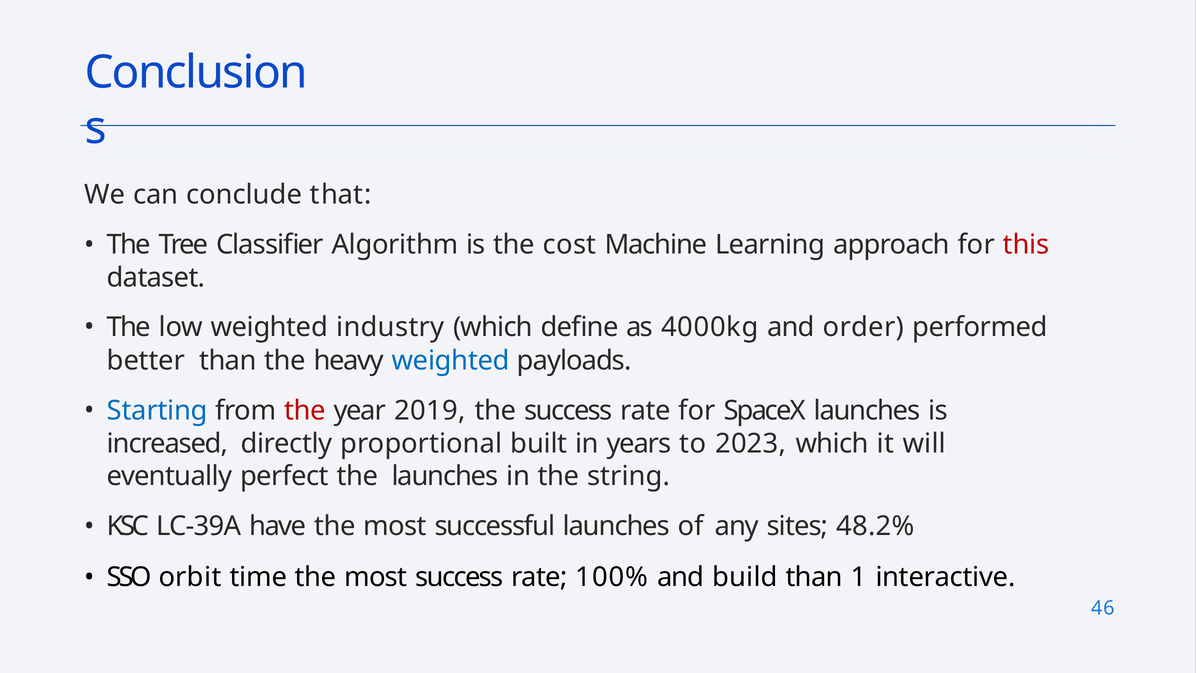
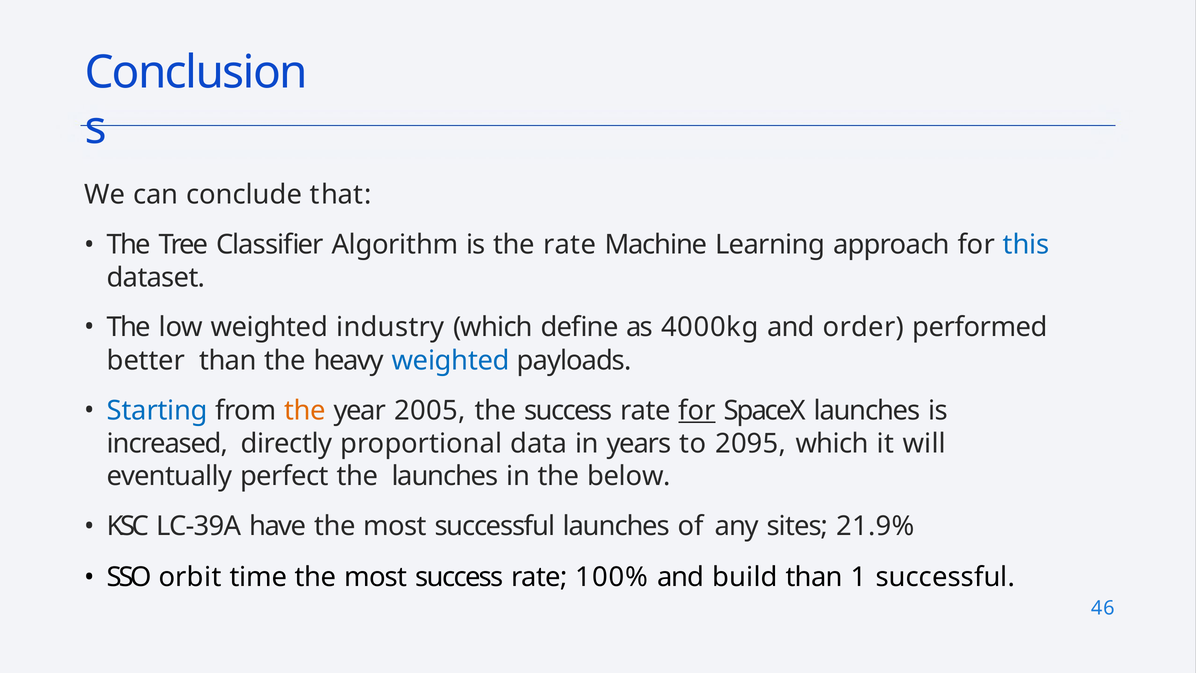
the cost: cost -> rate (570, 245)
this colour: red -> blue (1026, 245)
the colour: red -> orange (305, 410)
2019: 2019 -> 2005 (430, 410)
for underline: none -> present (697, 410)
built: built -> data (539, 443)
2023: 2023 -> 2095 (751, 443)
string: string -> below (629, 476)
48.2%: 48.2% -> 21.9% (876, 526)
1 interactive: interactive -> successful (945, 577)
